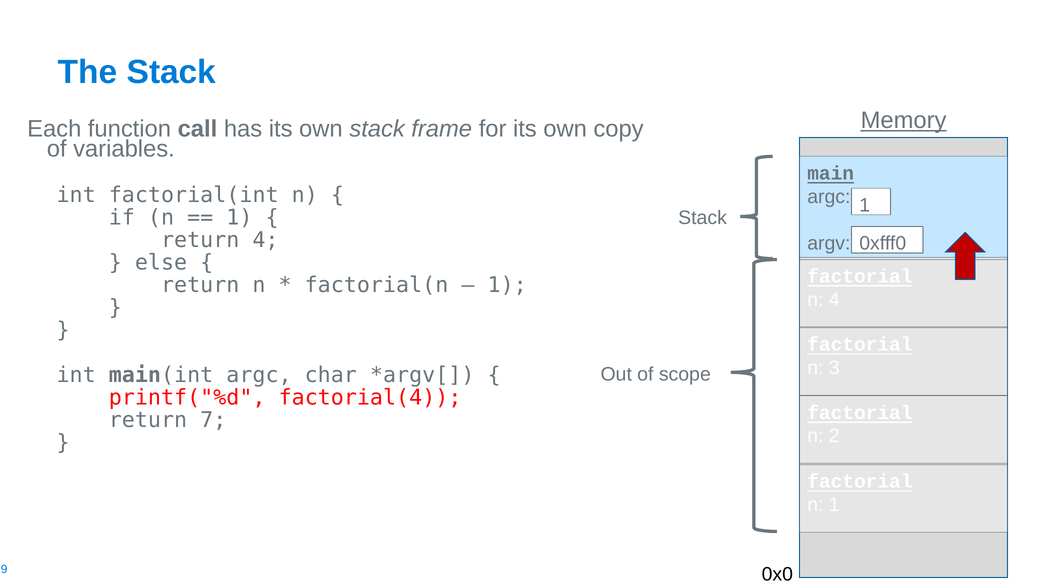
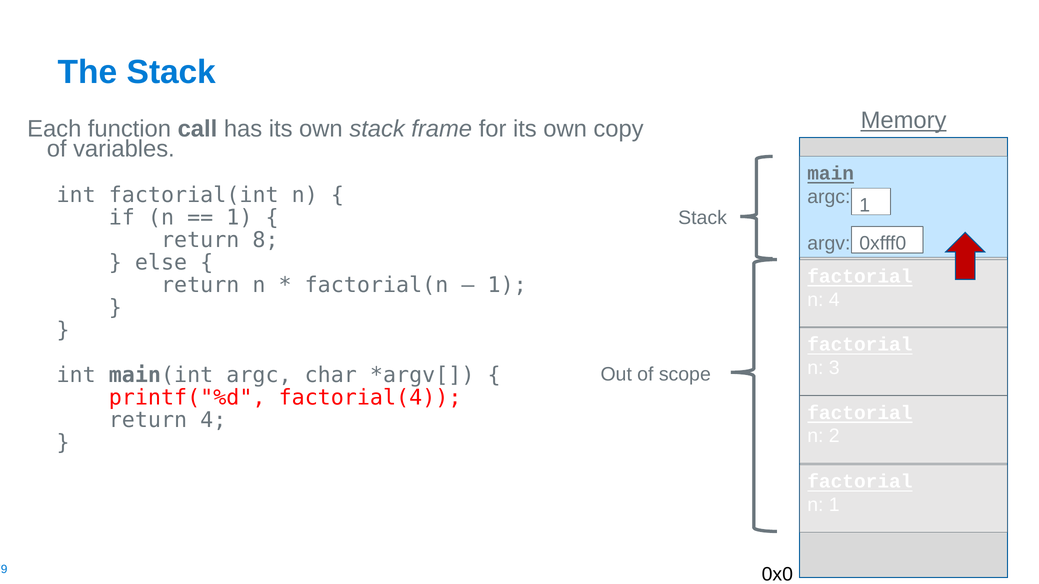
return 4: 4 -> 8 (265, 240)
return 7: 7 -> 4 (213, 420)
